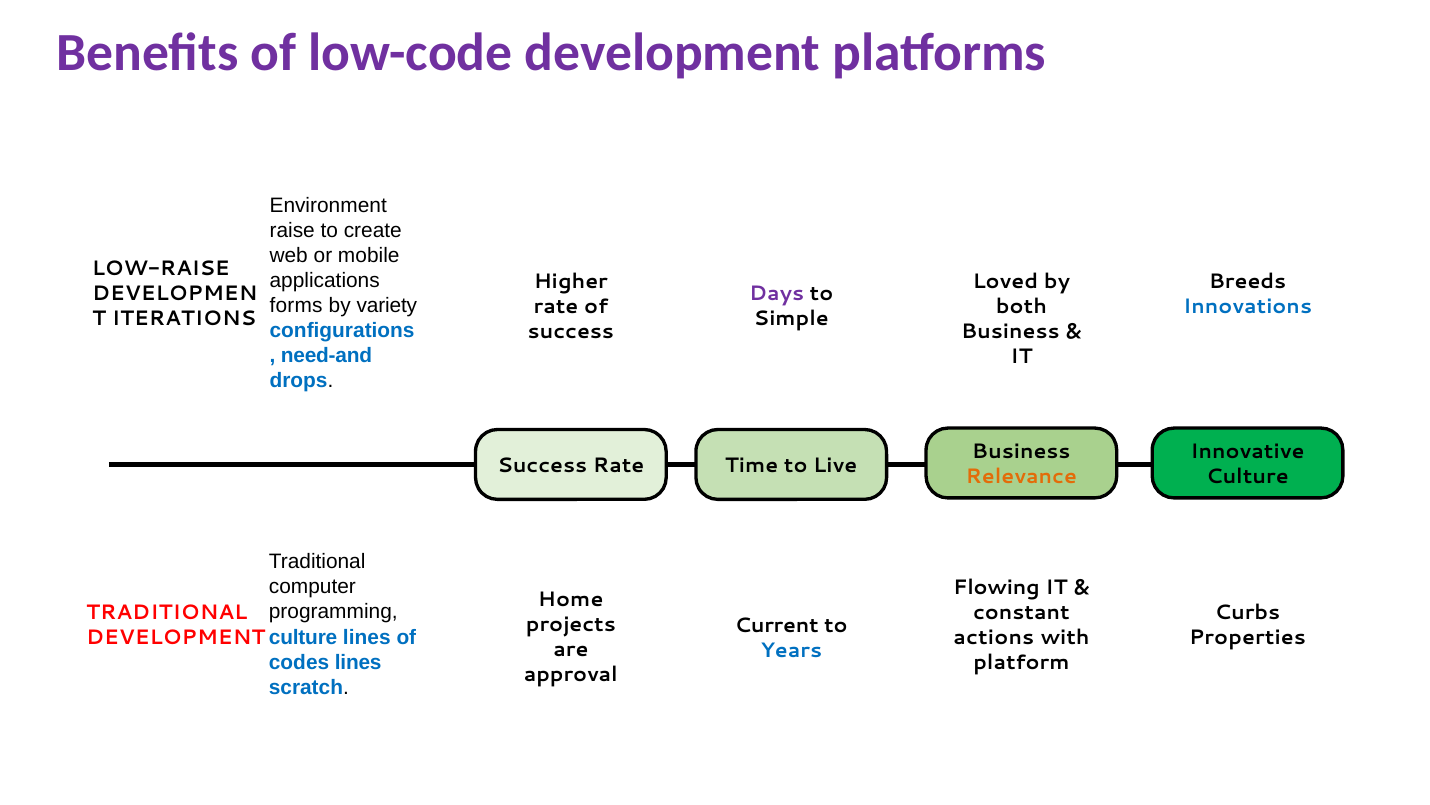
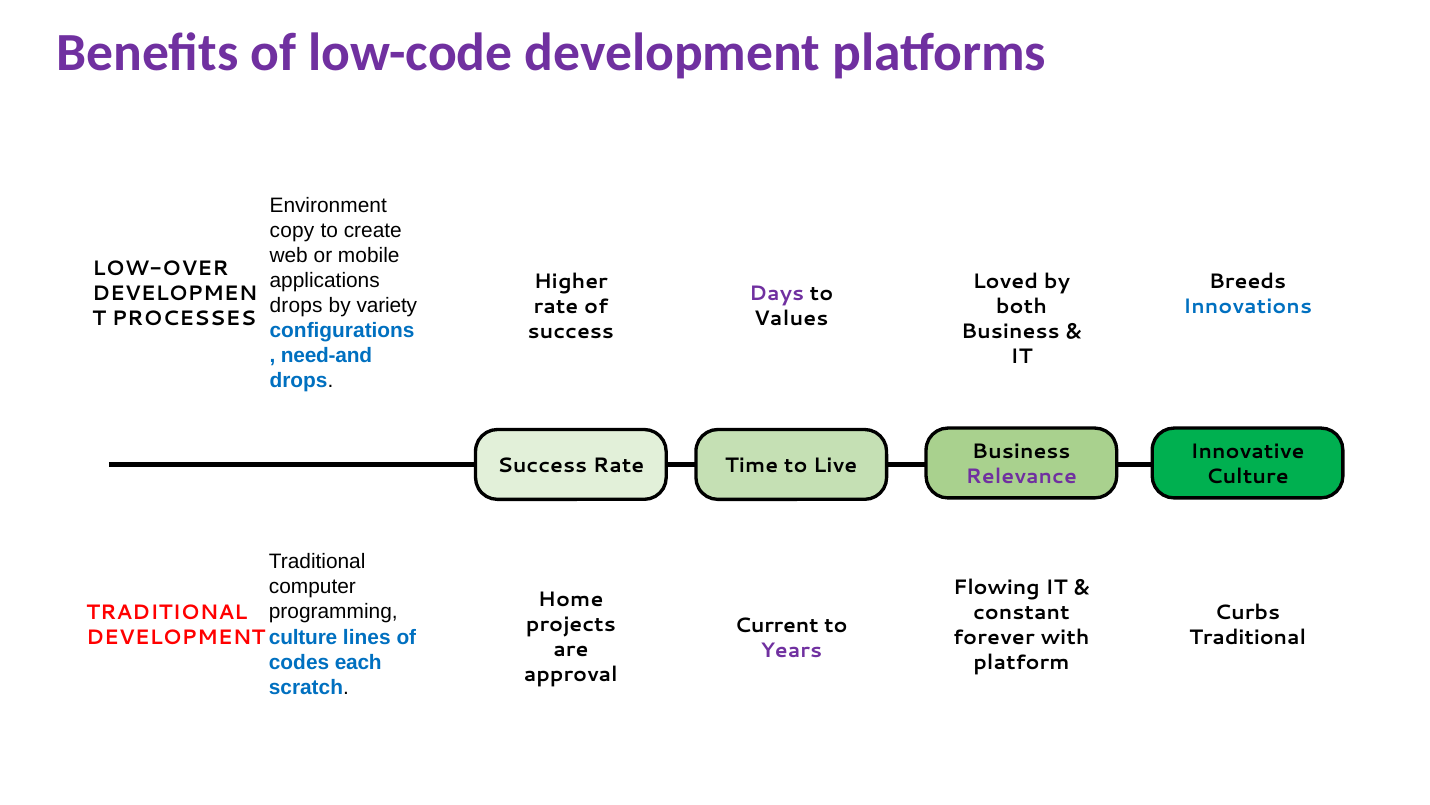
raise: raise -> copy (292, 230)
LOW-RAISE: LOW-RAISE -> LOW-OVER (161, 268)
forms: forms -> drops (296, 305)
ITERATIONS: ITERATIONS -> PROCESSES (184, 318)
Simple: Simple -> Values (791, 319)
Relevance colour: orange -> purple (1021, 477)
actions: actions -> forever (994, 637)
Properties: Properties -> Traditional (1248, 637)
Years colour: blue -> purple (791, 650)
codes lines: lines -> each (358, 662)
